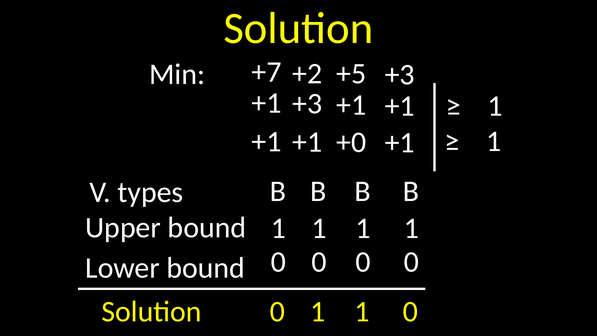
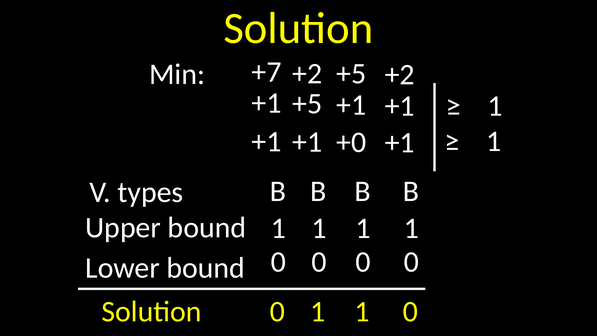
+3: +3 -> +2 (400, 75)
+3: +3 -> +5 (307, 104)
